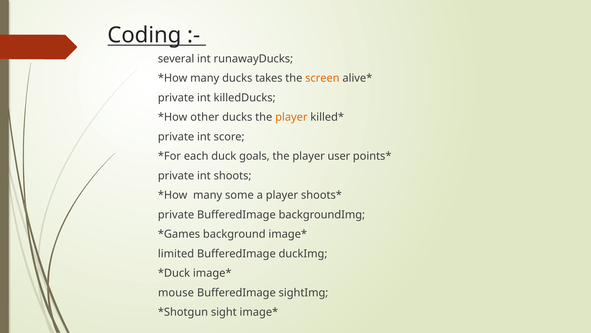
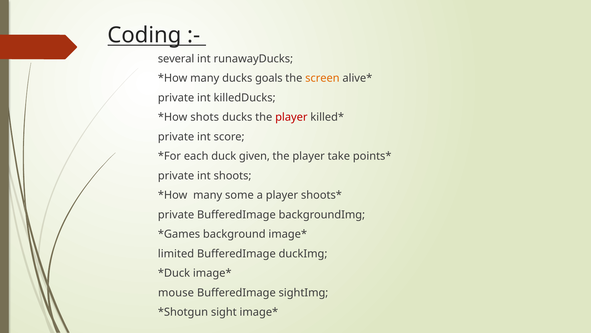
takes: takes -> goals (269, 78)
other: other -> shots (205, 117)
player colour: orange -> red (291, 117)
goals: goals -> given (254, 156)
user: user -> take (339, 156)
